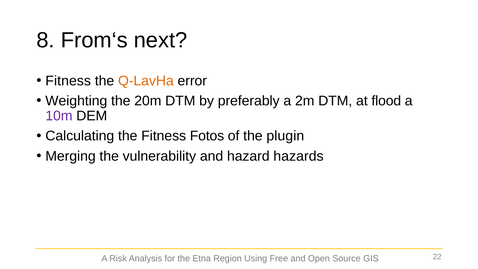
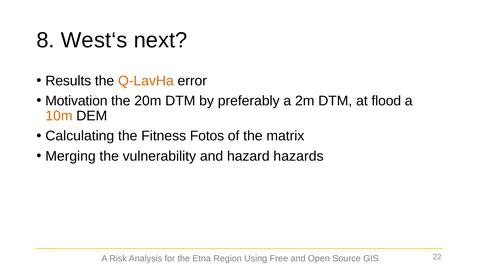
From‘s: From‘s -> West‘s (94, 40)
Fitness: Fitness -> Results (68, 81)
Weighting: Weighting -> Motivation (76, 101)
10m colour: purple -> orange (59, 116)
plugin: plugin -> matrix (285, 136)
